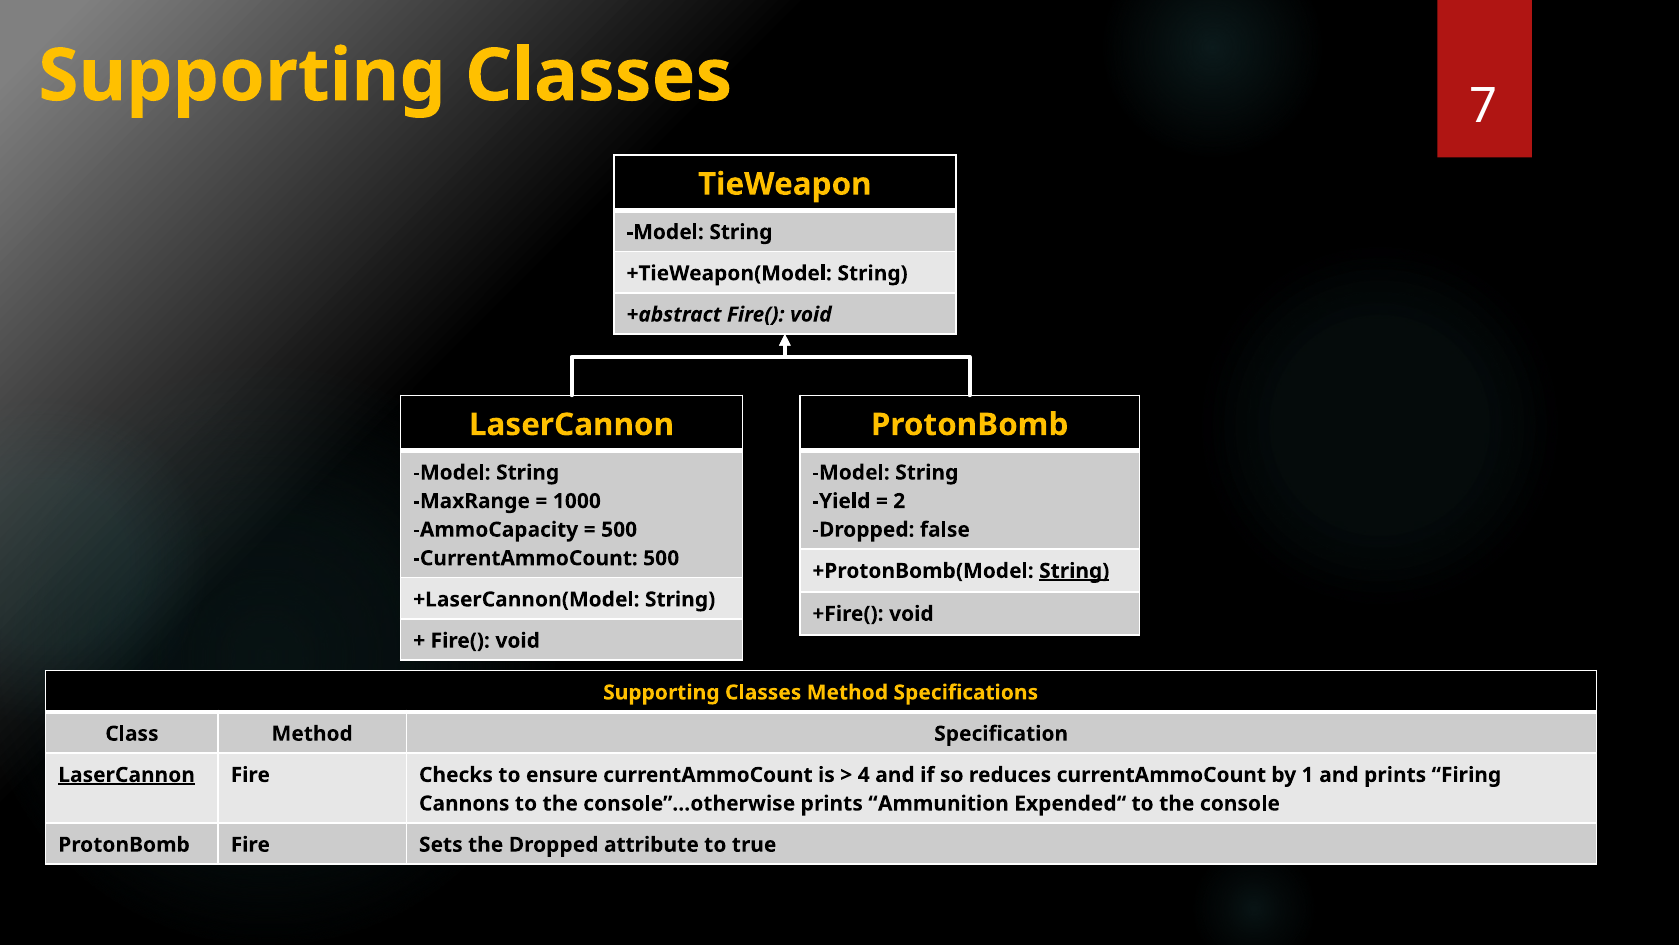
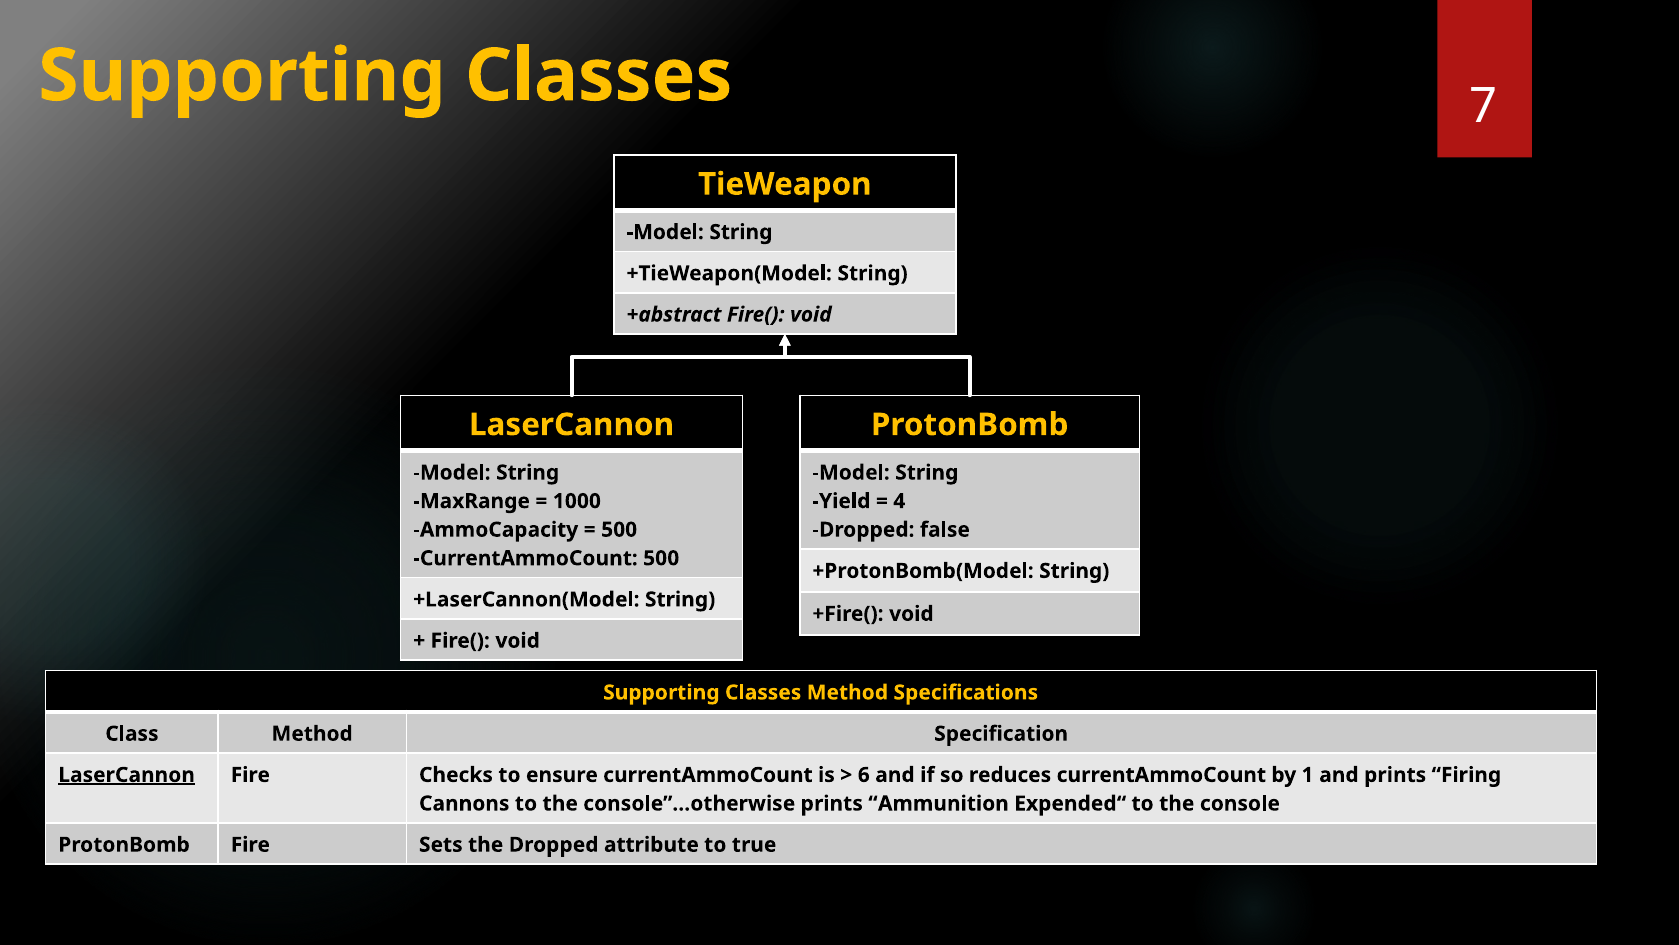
2: 2 -> 4 (899, 501)
String underline: present -> none (1074, 571)
4: 4 -> 6 (864, 775)
